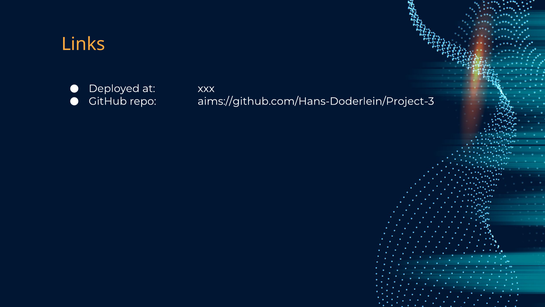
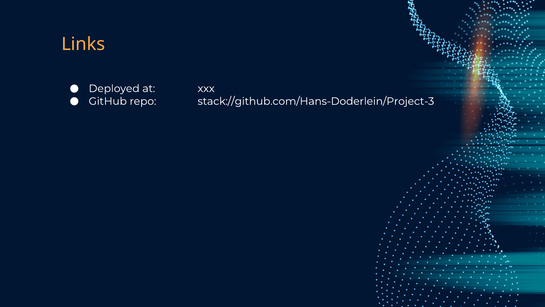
aims://github.com/Hans-Doderlein/Project-3: aims://github.com/Hans-Doderlein/Project-3 -> stack://github.com/Hans-Doderlein/Project-3 (316, 101)
